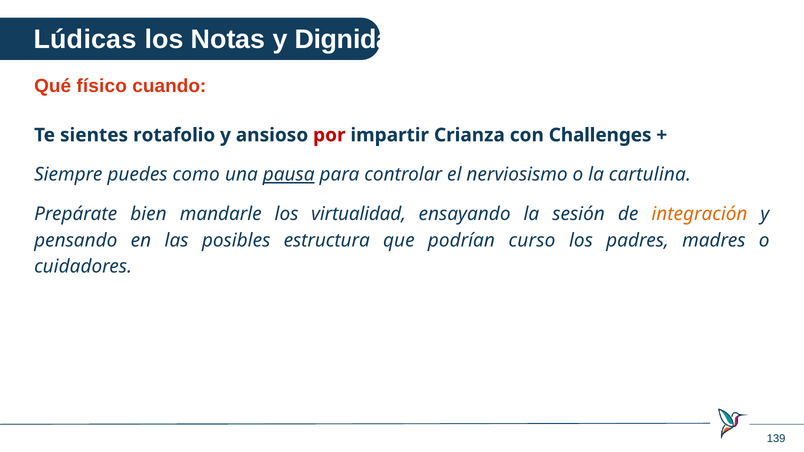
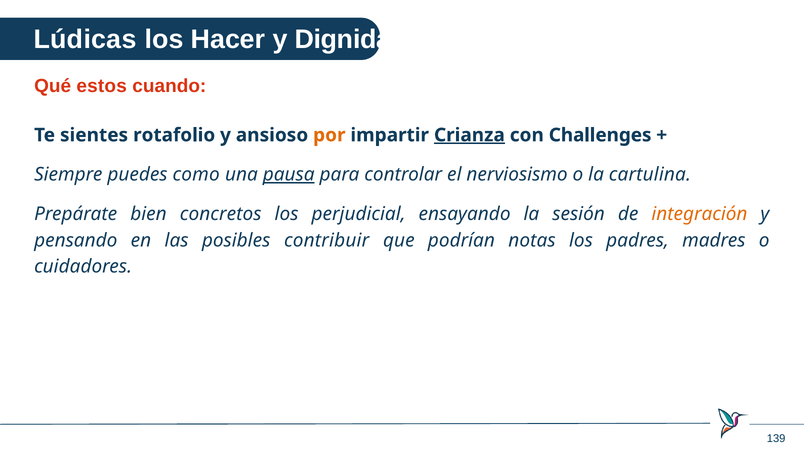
Notas: Notas -> Hacer (228, 39)
físico: físico -> estos (102, 86)
por colour: red -> orange (329, 135)
Crianza underline: none -> present (469, 135)
mandarle: mandarle -> concretos (221, 214)
virtualidad: virtualidad -> perjudicial (359, 214)
estructura: estructura -> contribuir (327, 240)
curso: curso -> notas (532, 240)
